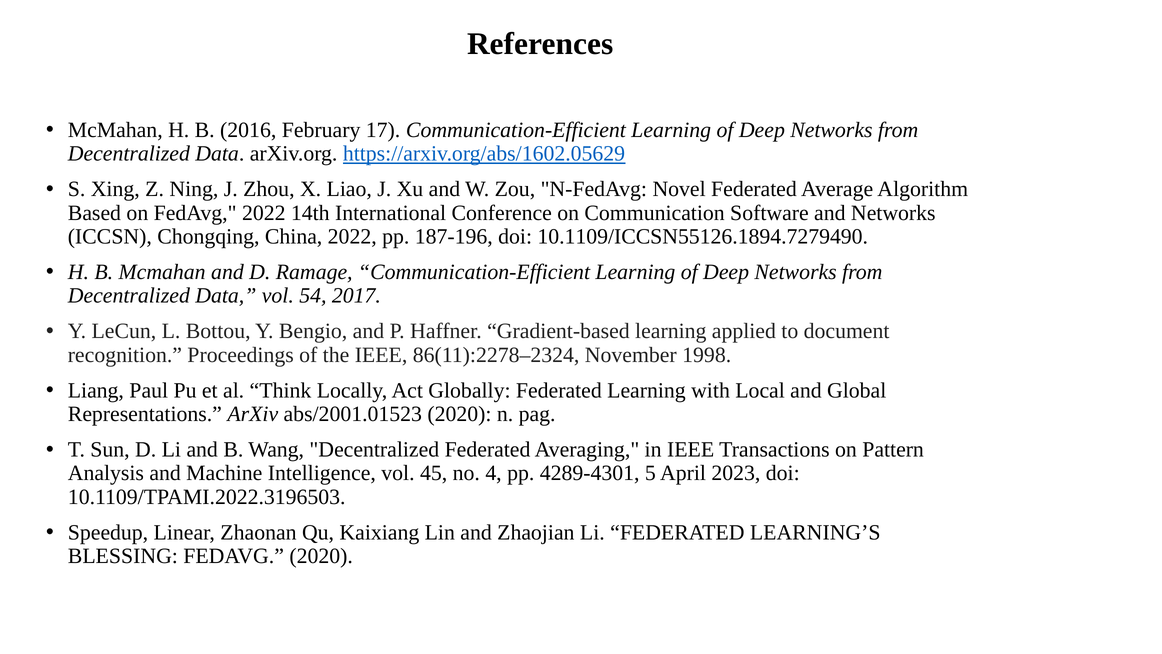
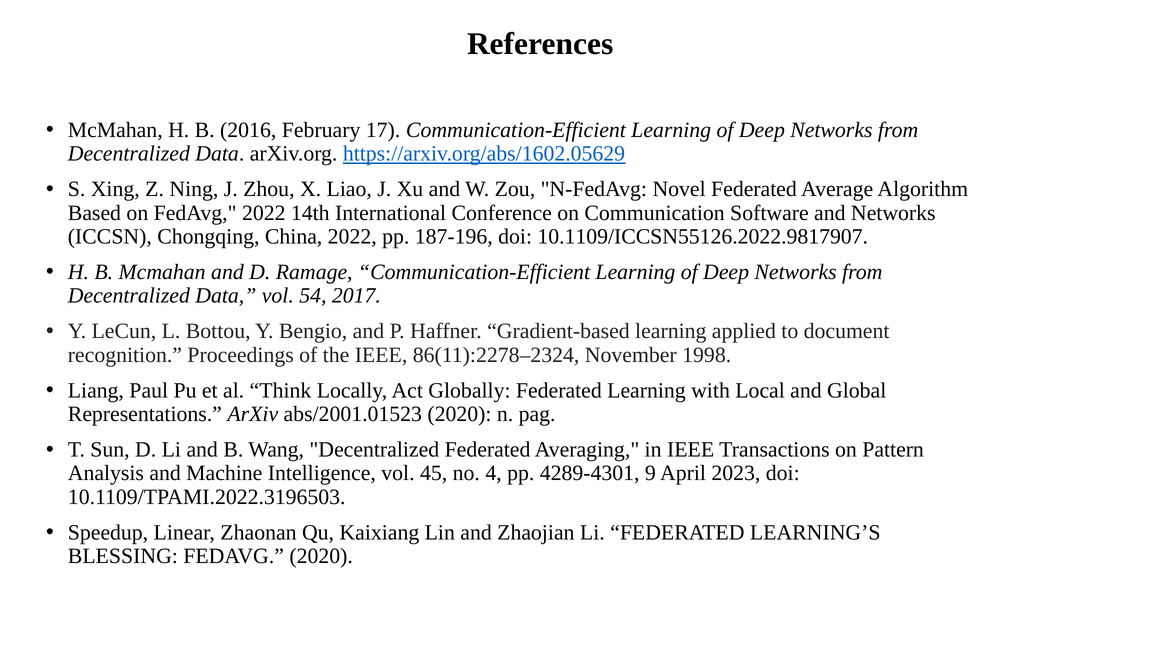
10.1109/ICCSN55126.1894.7279490: 10.1109/ICCSN55126.1894.7279490 -> 10.1109/ICCSN55126.2022.9817907 (703, 236)
5: 5 -> 9 (650, 473)
